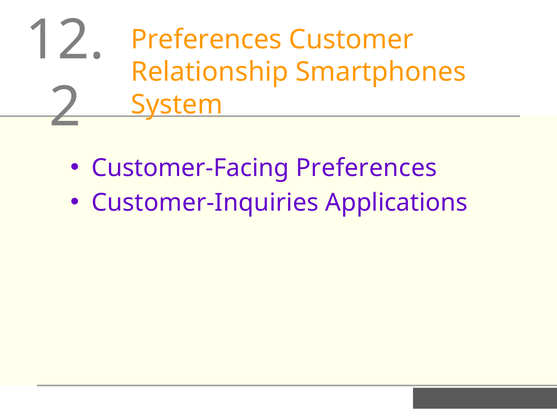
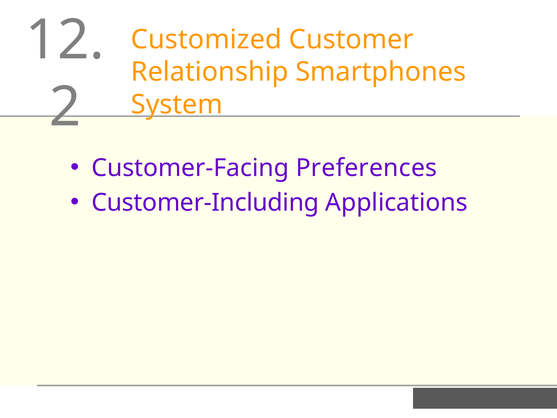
Preferences: Preferences -> Customized (206, 40)
Customer-Inquiries: Customer-Inquiries -> Customer-Including (205, 203)
